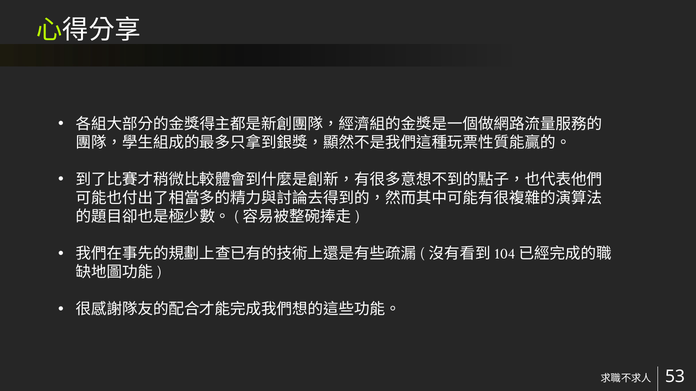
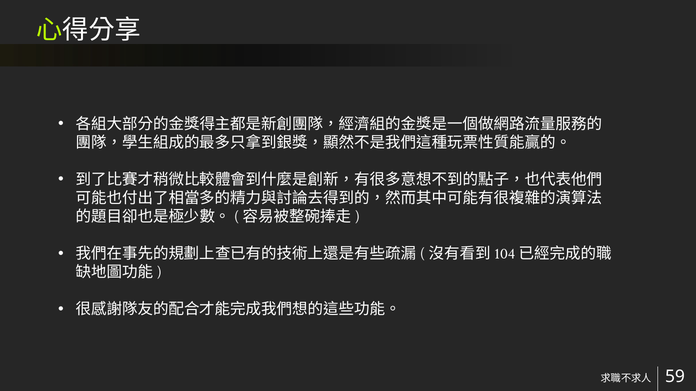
53: 53 -> 59 (675, 377)
